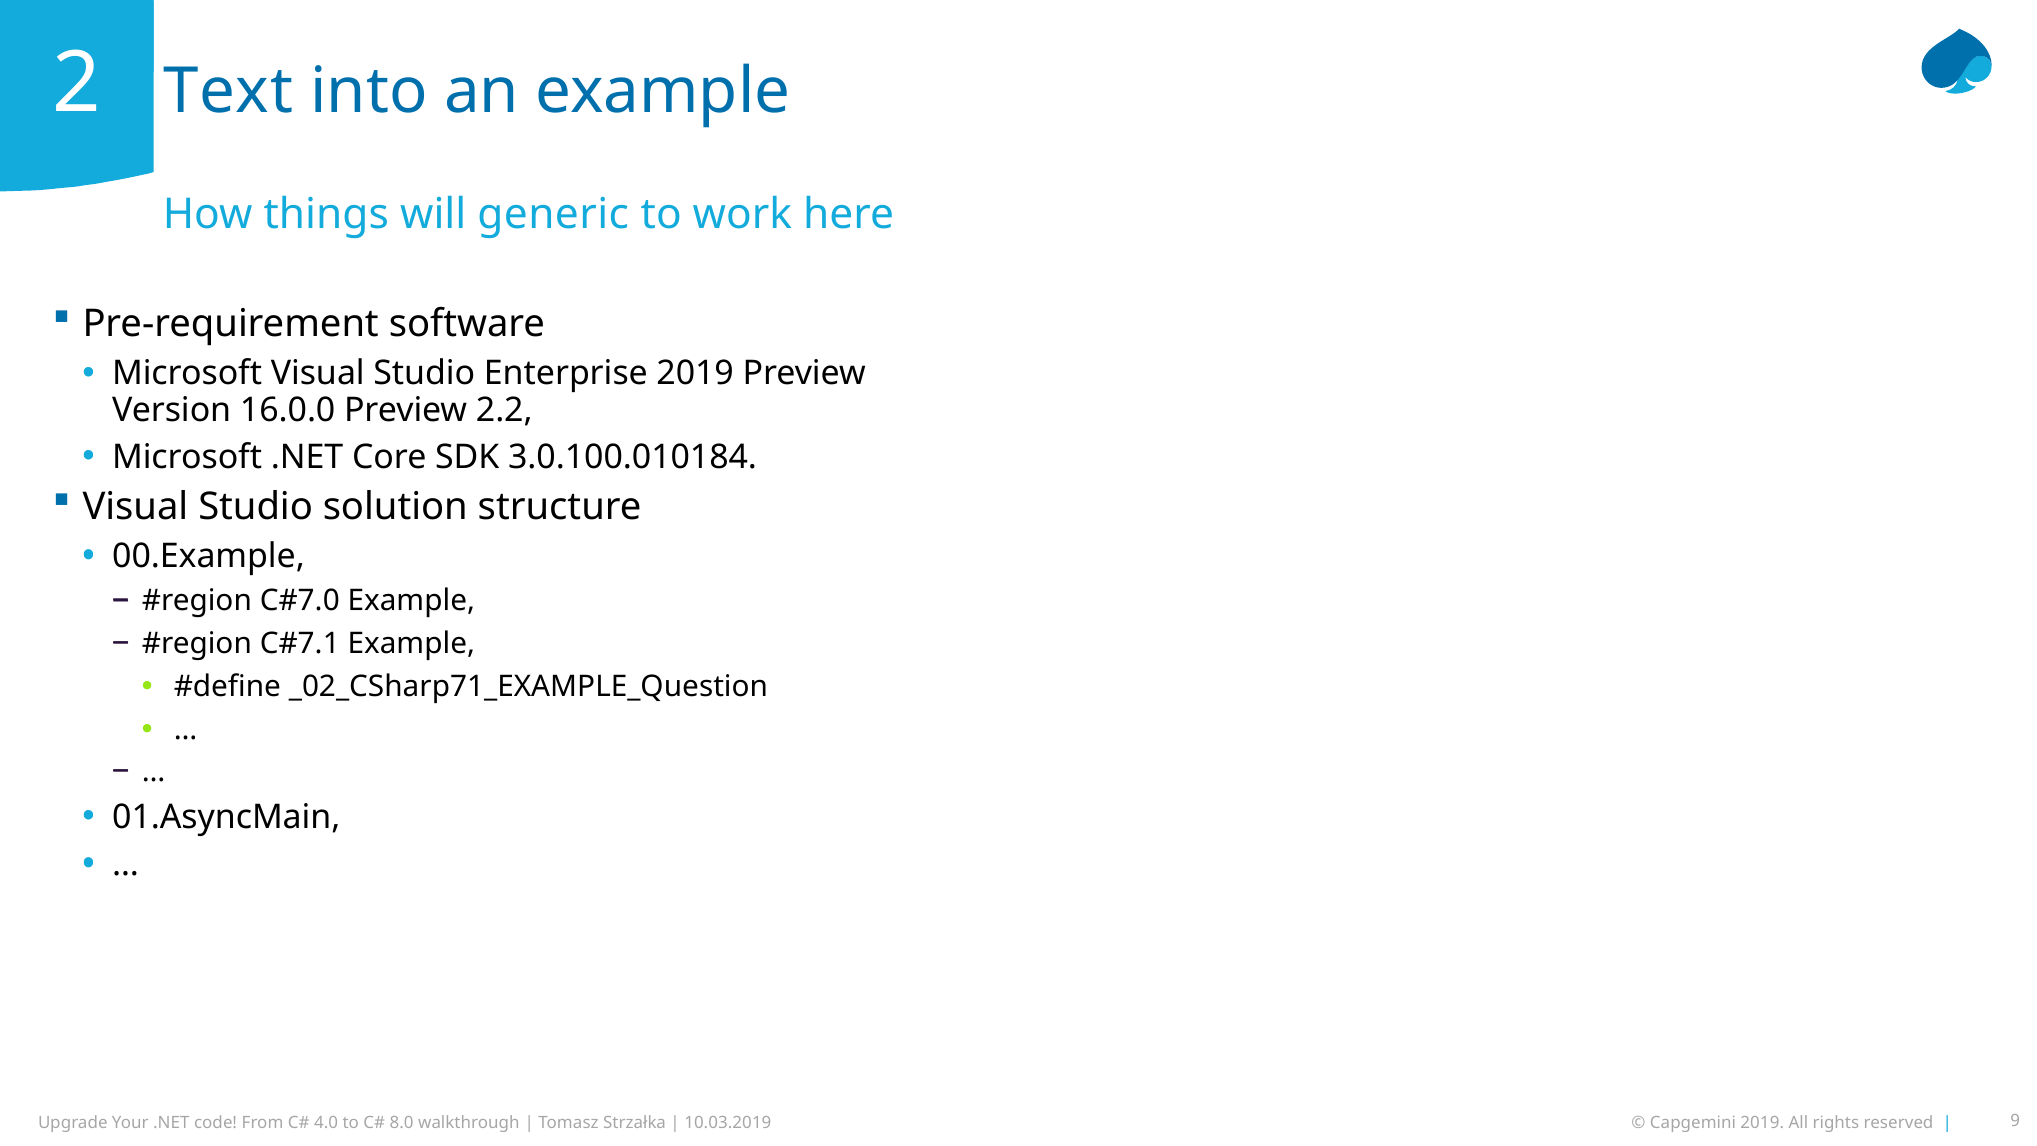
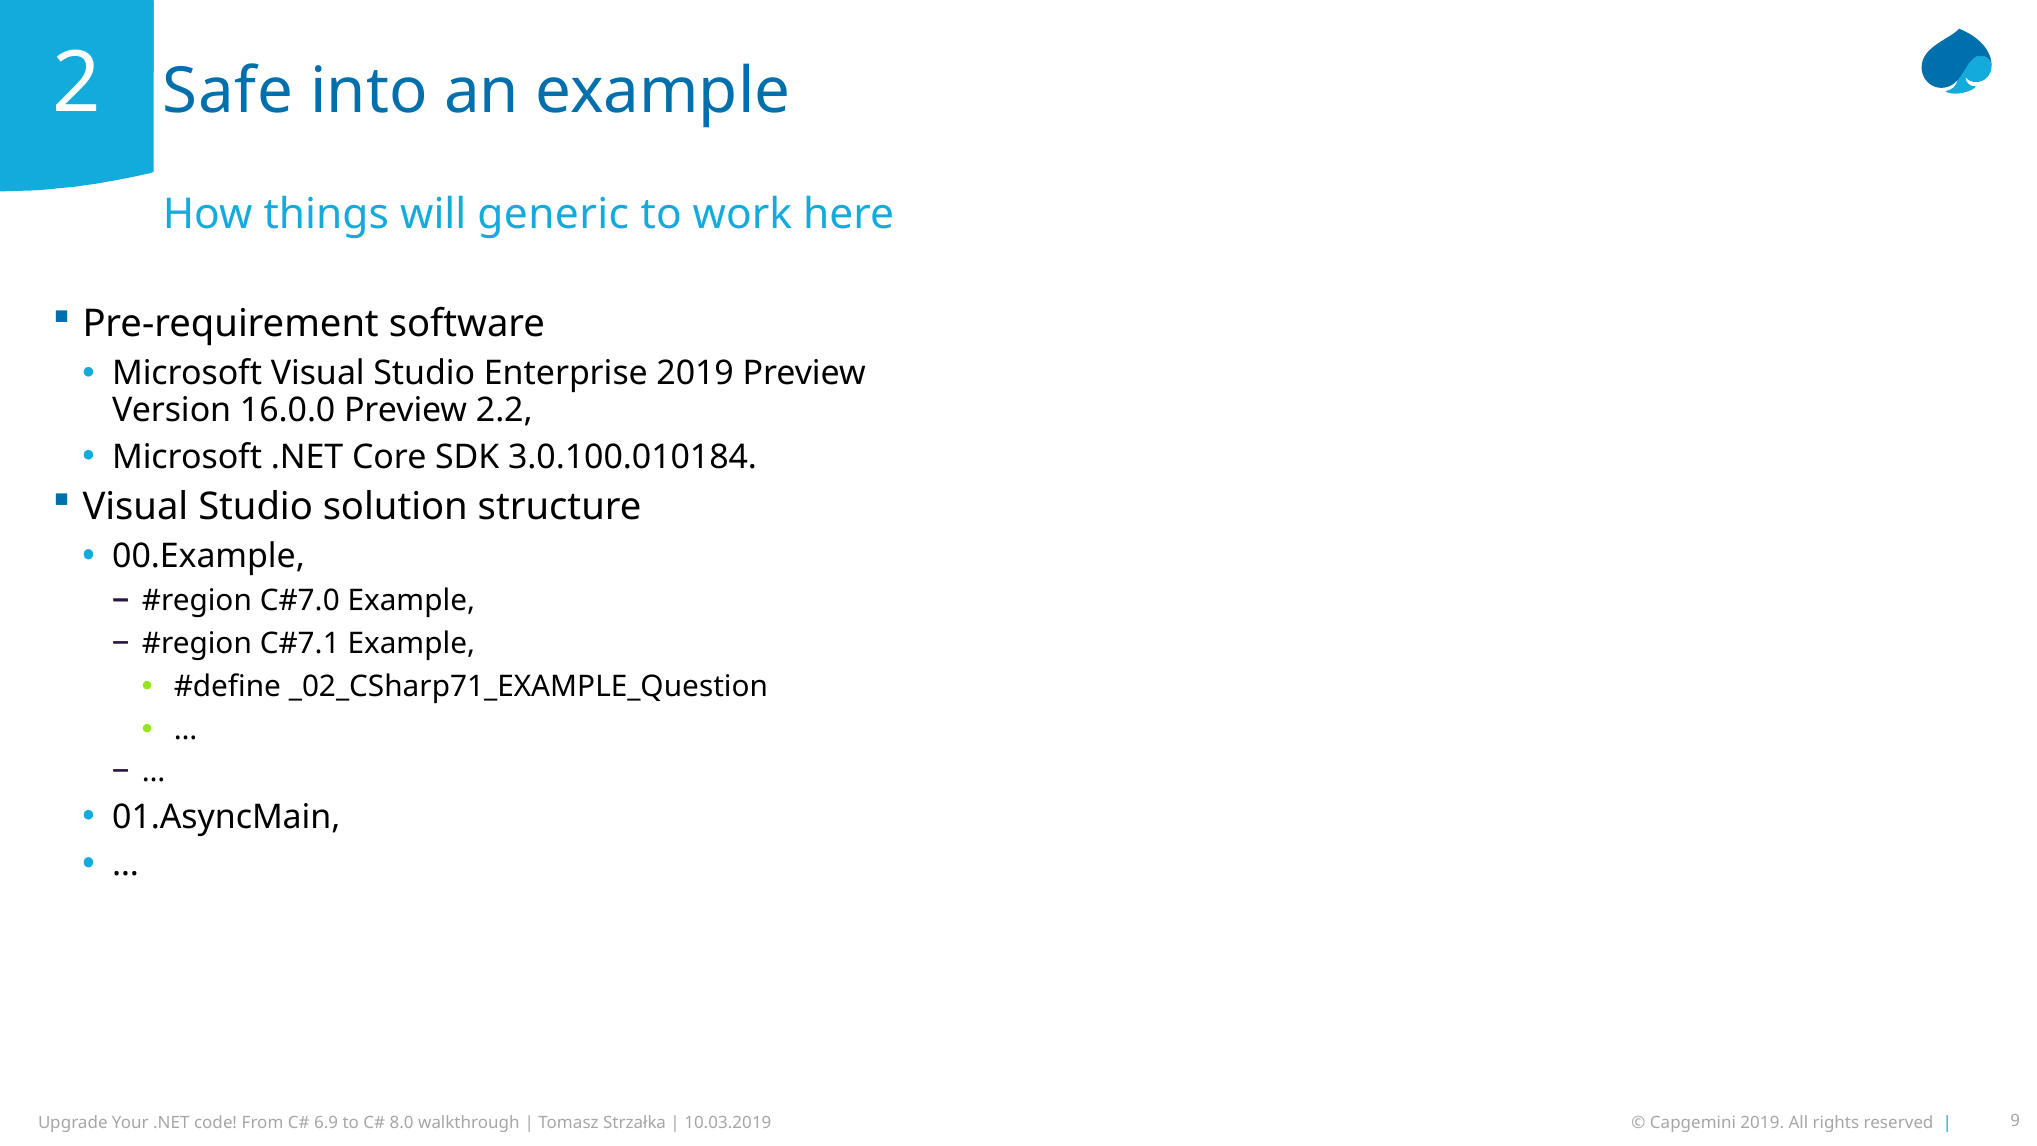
Text: Text -> Safe (228, 92)
4.0: 4.0 -> 6.9 (326, 1123)
